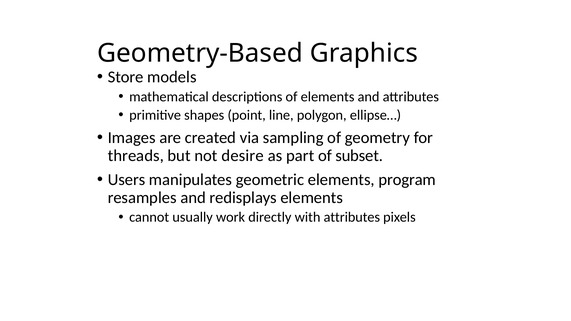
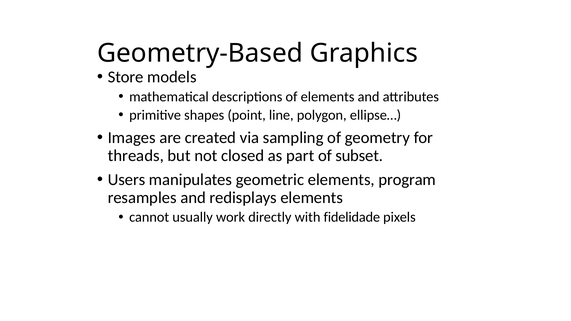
desire: desire -> closed (243, 156)
with attributes: attributes -> fidelidade (352, 217)
